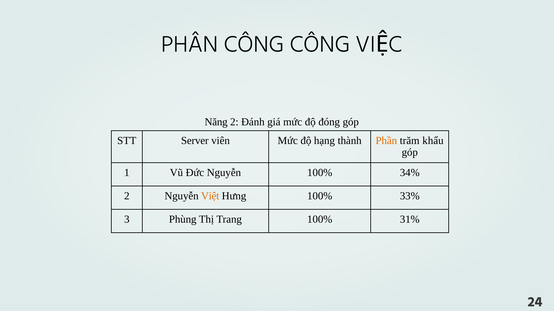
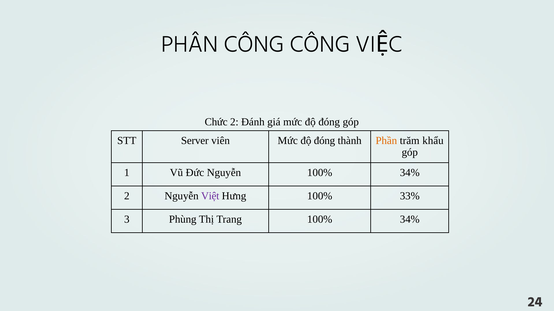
Năng: Năng -> Chức (216, 122)
viên Mức độ hạng: hạng -> đóng (325, 141)
Việt colour: orange -> purple (210, 196)
Trang 100% 31%: 31% -> 34% (410, 220)
